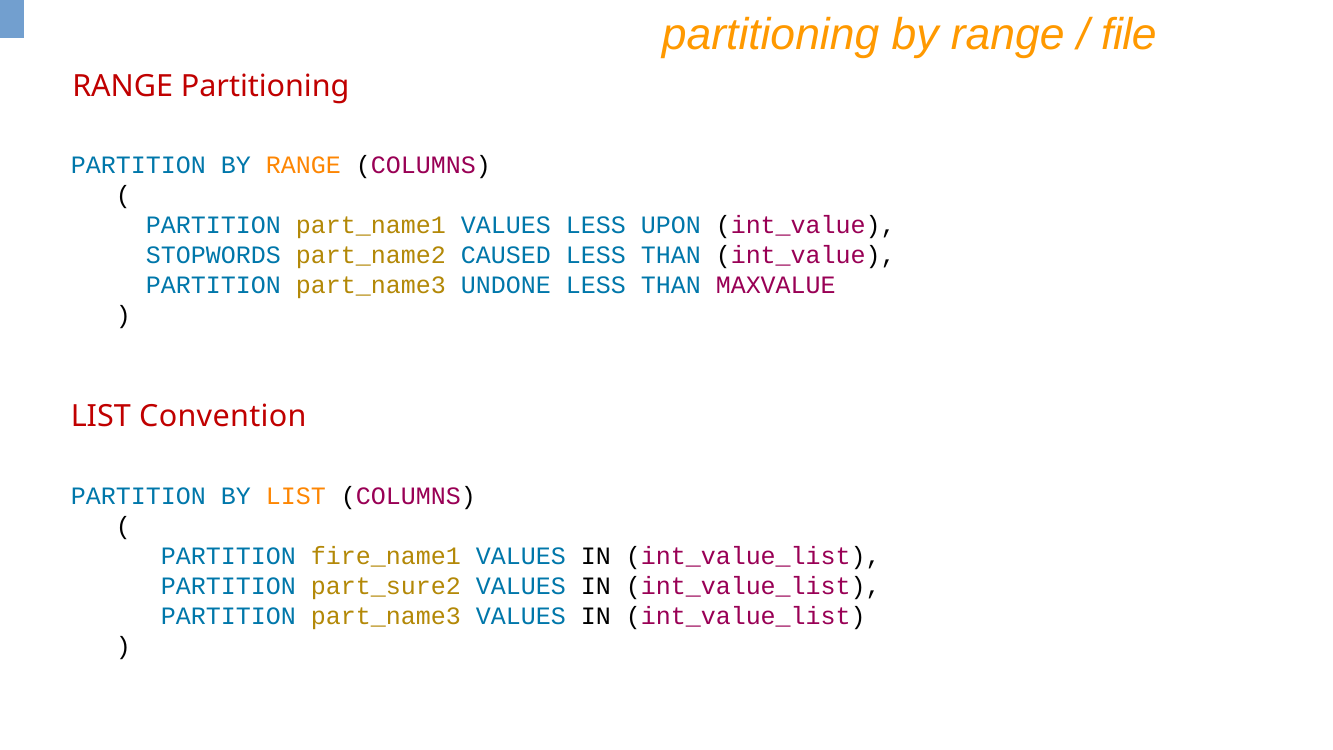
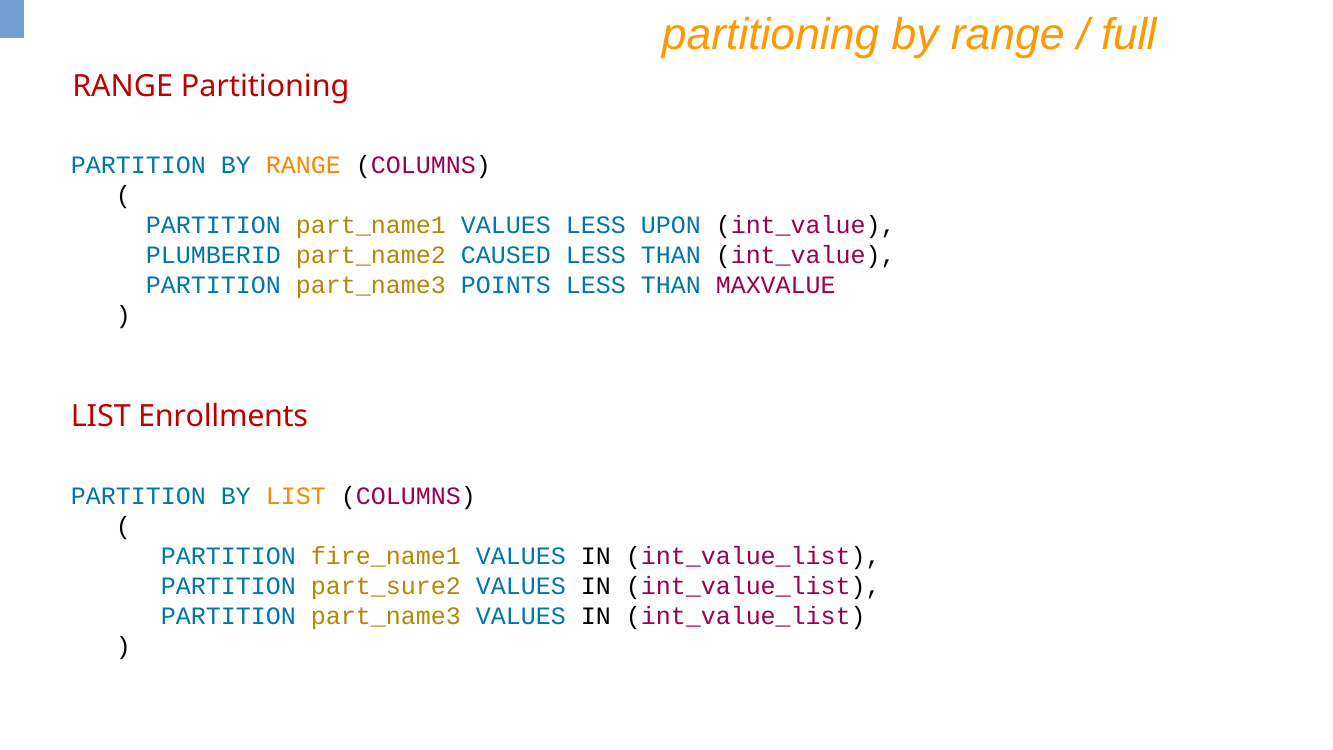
file: file -> full (1129, 35)
STOPWORDS: STOPWORDS -> PLUMBERID (213, 255)
UNDONE: UNDONE -> POINTS (506, 285)
Convention: Convention -> Enrollments (223, 416)
